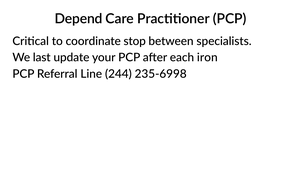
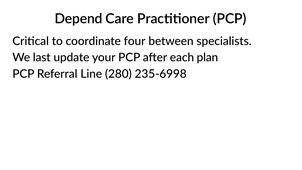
stop: stop -> four (135, 41)
iron: iron -> plan (207, 58)
244: 244 -> 280 (118, 74)
